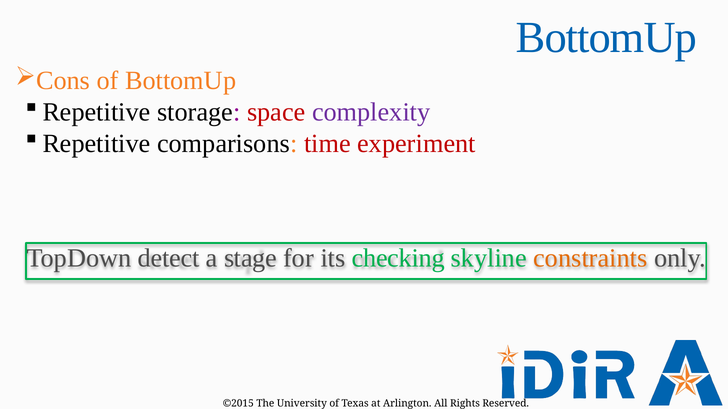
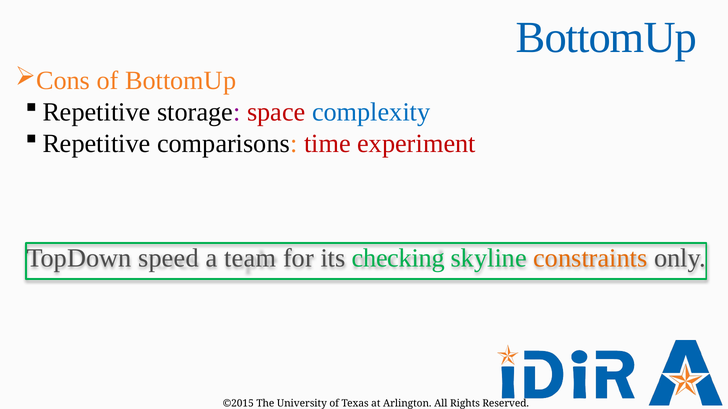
complexity colour: purple -> blue (371, 112)
detect: detect -> speed (168, 258)
stage: stage -> team (250, 258)
